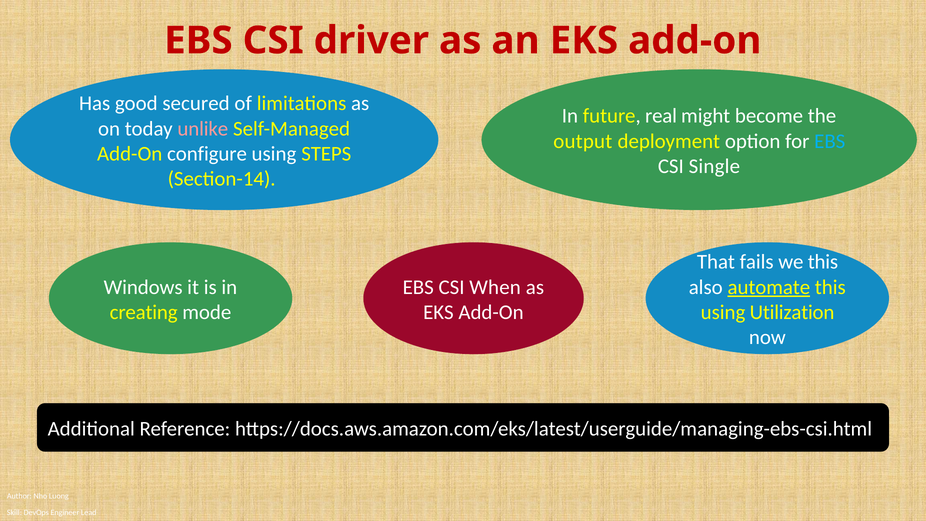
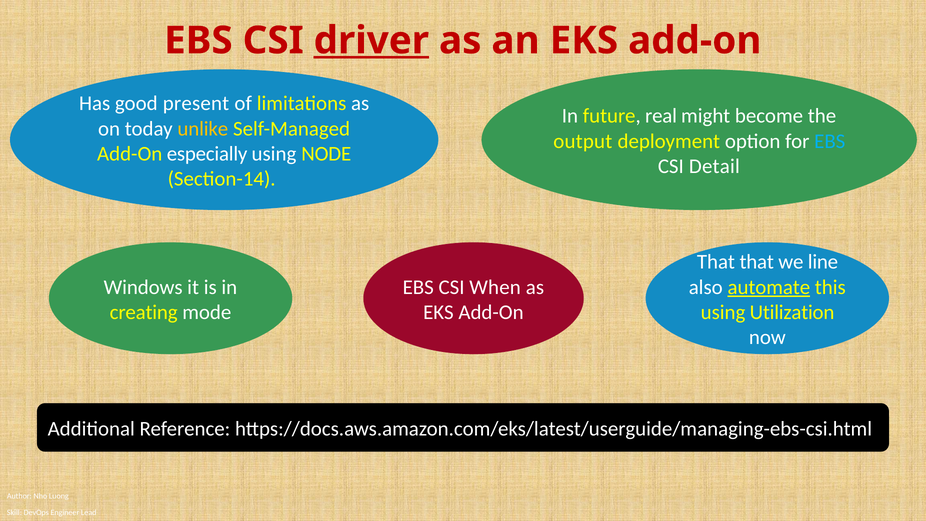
driver underline: none -> present (371, 41)
secured: secured -> present (196, 104)
unlike colour: pink -> yellow (203, 129)
configure: configure -> especially (207, 154)
STEPS: STEPS -> NODE (326, 154)
Single: Single -> Detail (714, 166)
That fails: fails -> that (757, 262)
we this: this -> line (823, 262)
